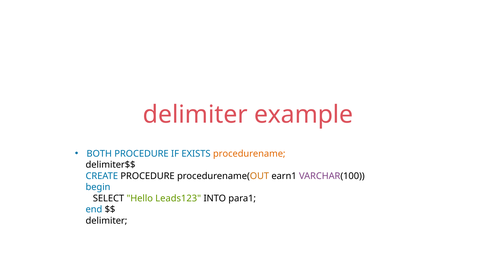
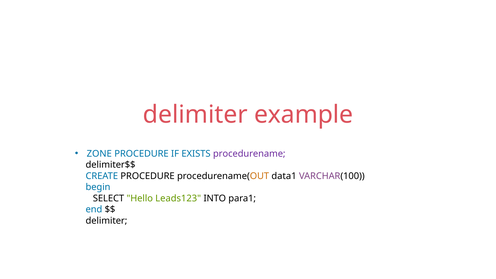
BOTH: BOTH -> ZONE (99, 154)
procedurename colour: orange -> purple (249, 154)
earn1: earn1 -> data1 (284, 176)
